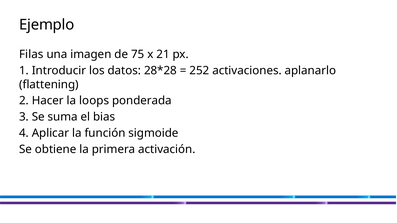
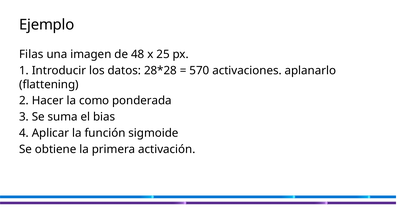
75: 75 -> 48 (138, 54)
21: 21 -> 25 (163, 54)
252: 252 -> 570 (199, 71)
loops: loops -> como (94, 101)
